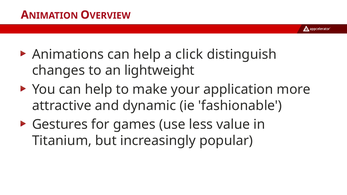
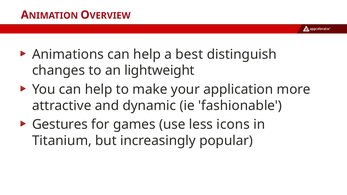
click: click -> best (189, 54)
value: value -> icons (233, 125)
